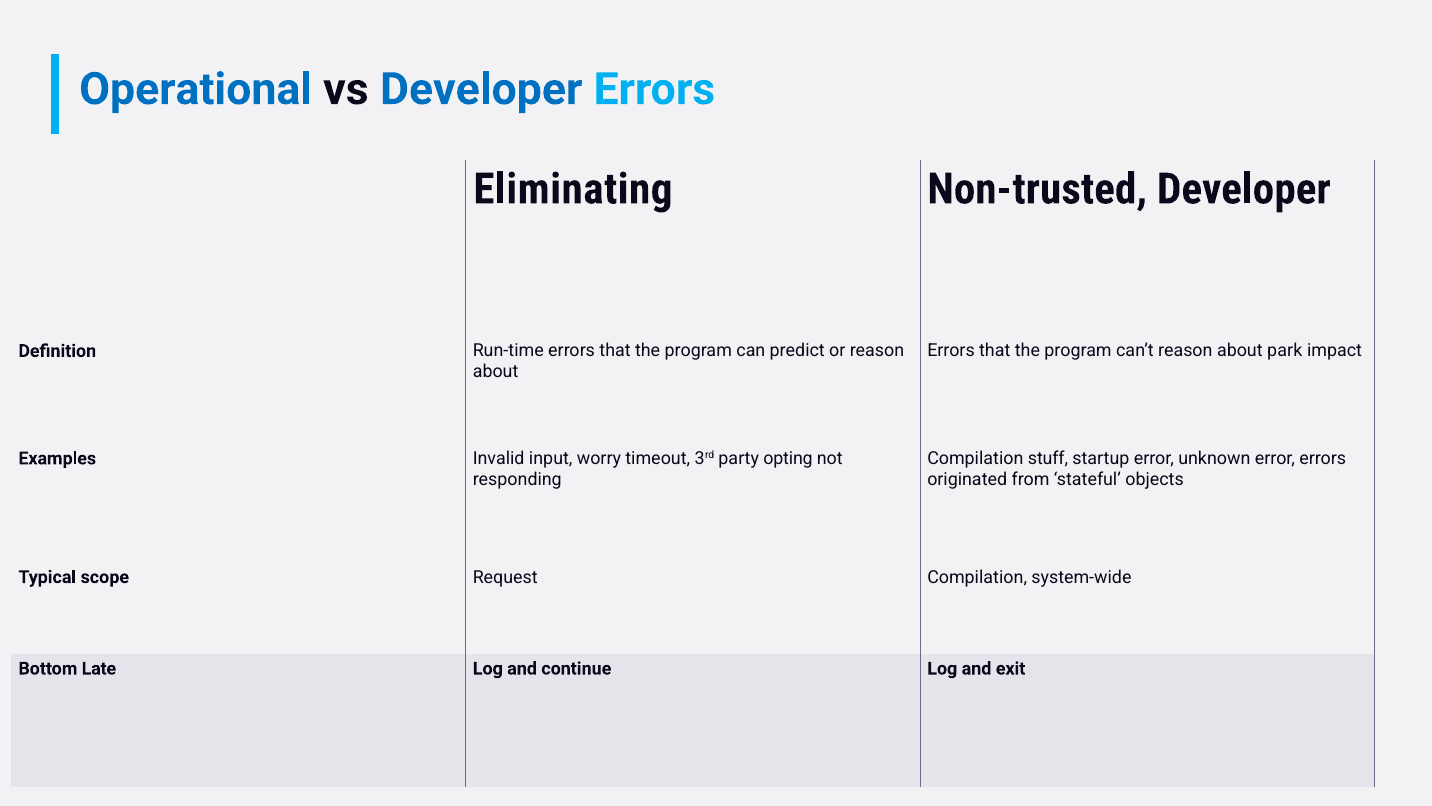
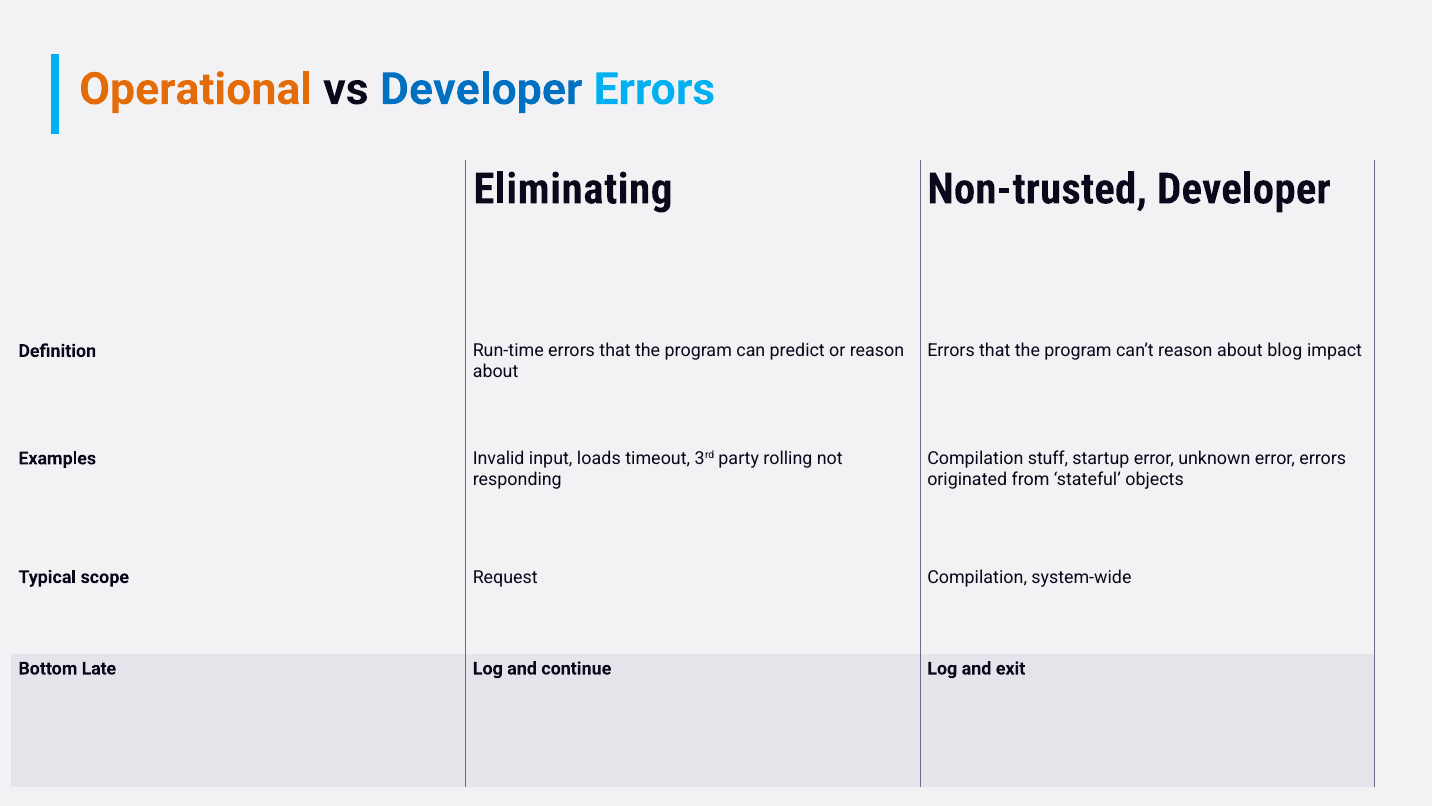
Operational colour: blue -> orange (196, 89)
park: park -> blog (1285, 351)
worry: worry -> loads (599, 458)
opting: opting -> rolling (788, 458)
